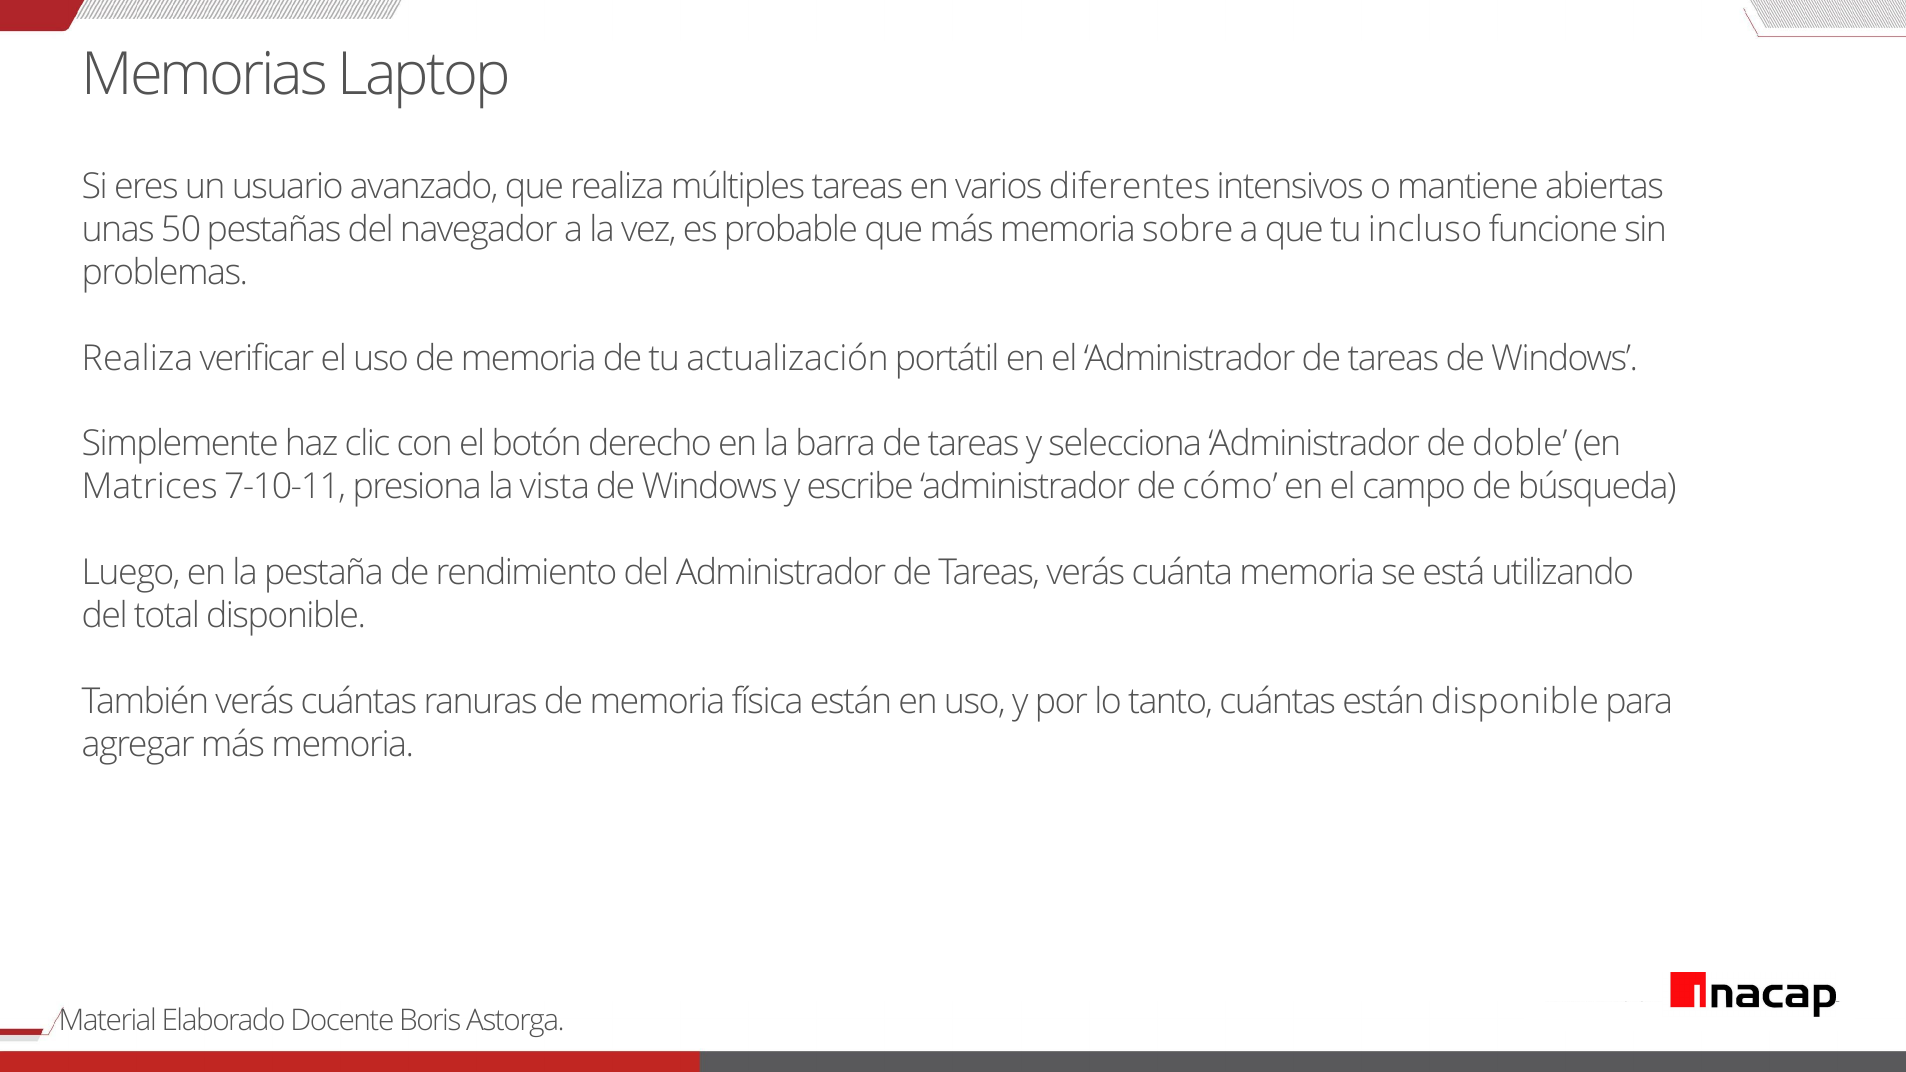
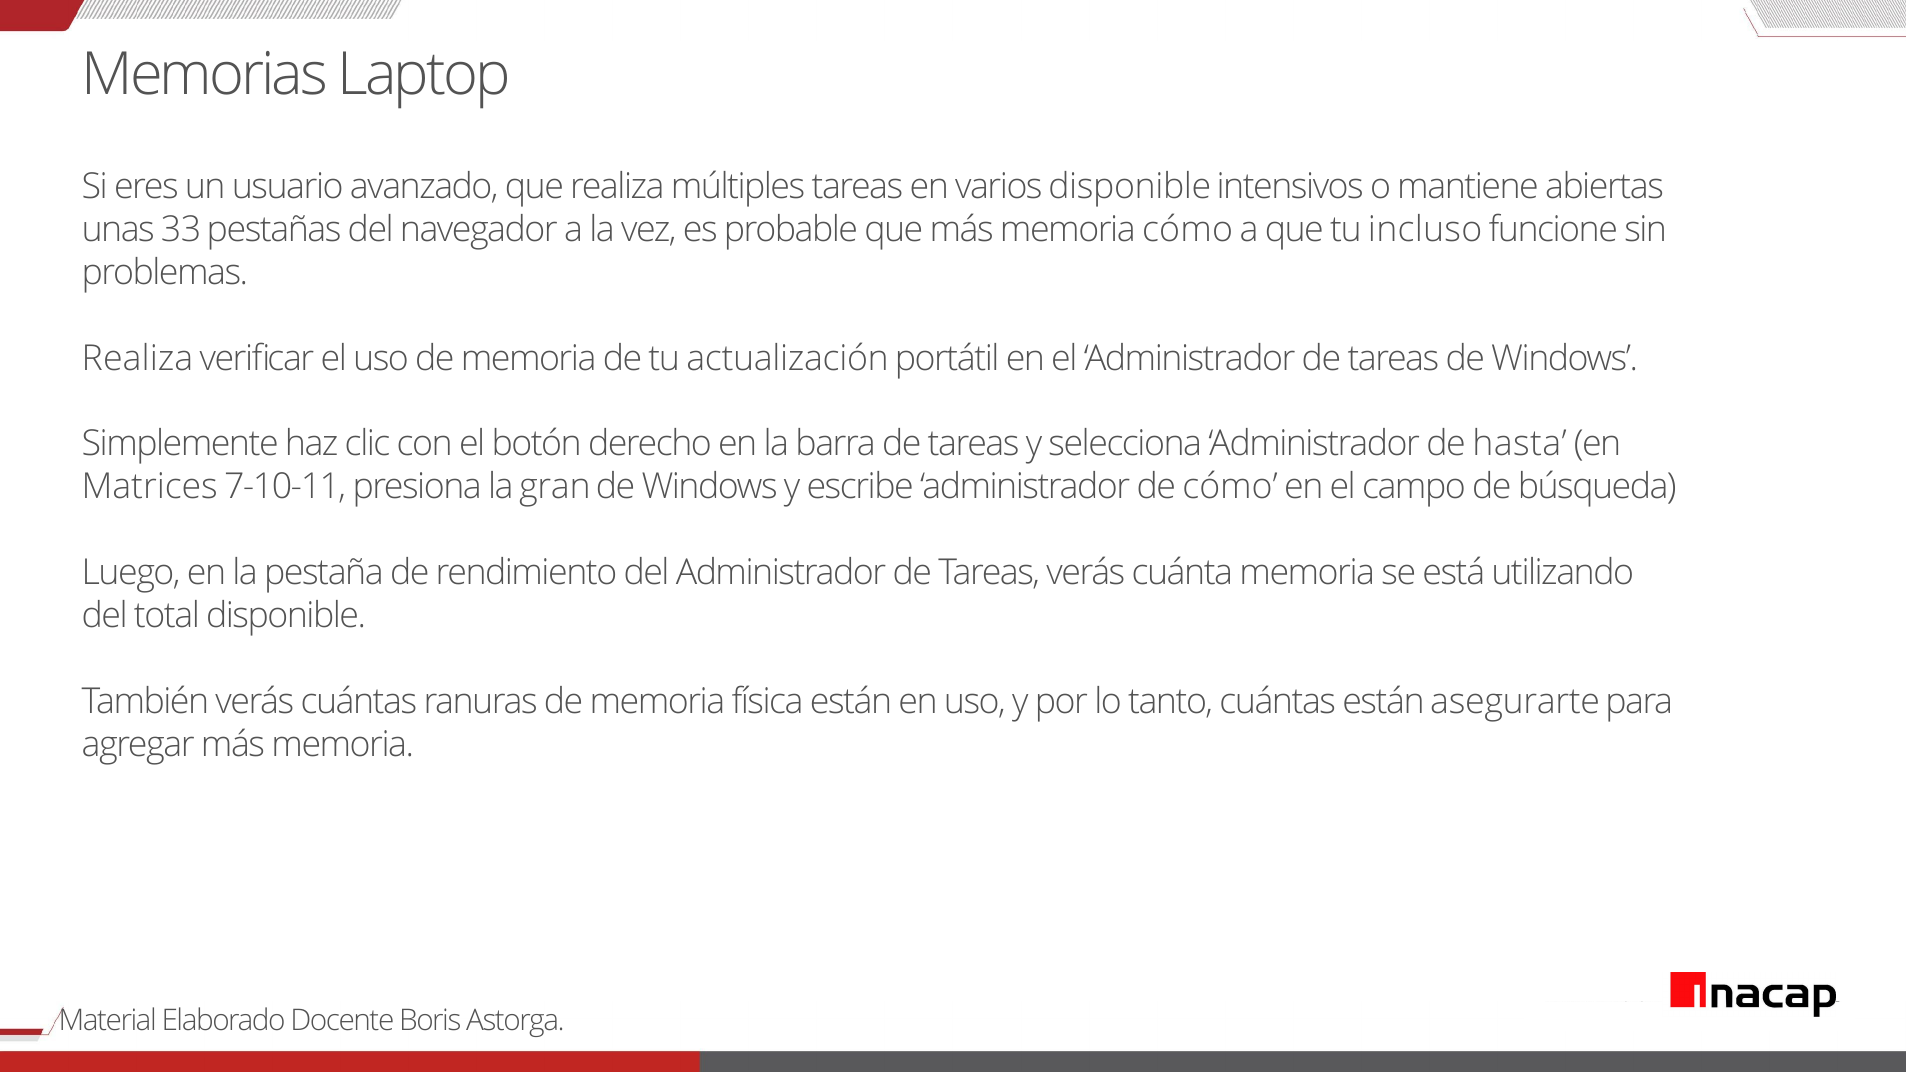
varios diferentes: diferentes -> disponible (1130, 187)
50: 50 -> 33 (181, 230)
memoria sobre: sobre -> cómo (1188, 230)
doble: doble -> hasta (1520, 444)
vista: vista -> gran (555, 487)
están disponible: disponible -> asegurarte (1515, 701)
